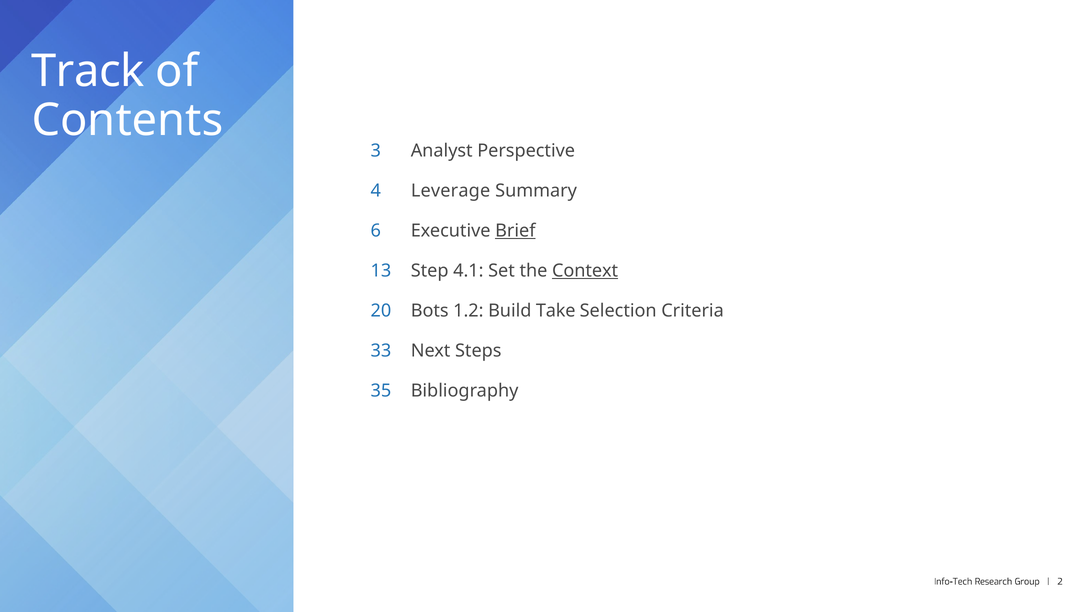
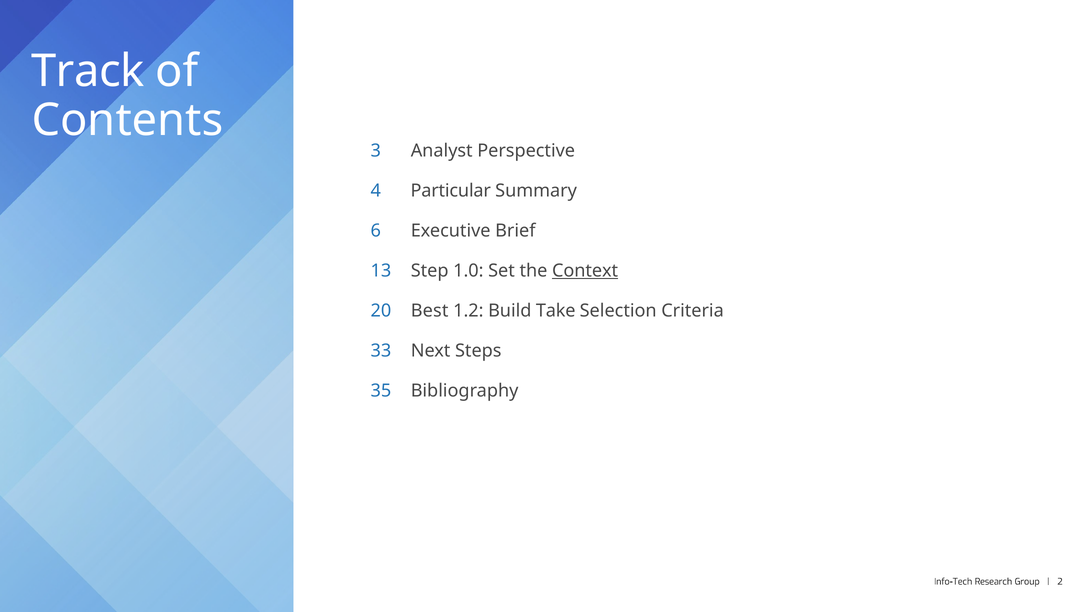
Leverage: Leverage -> Particular (451, 191)
Brief underline: present -> none (515, 231)
4.1: 4.1 -> 1.0 (468, 271)
Bots: Bots -> Best (430, 311)
